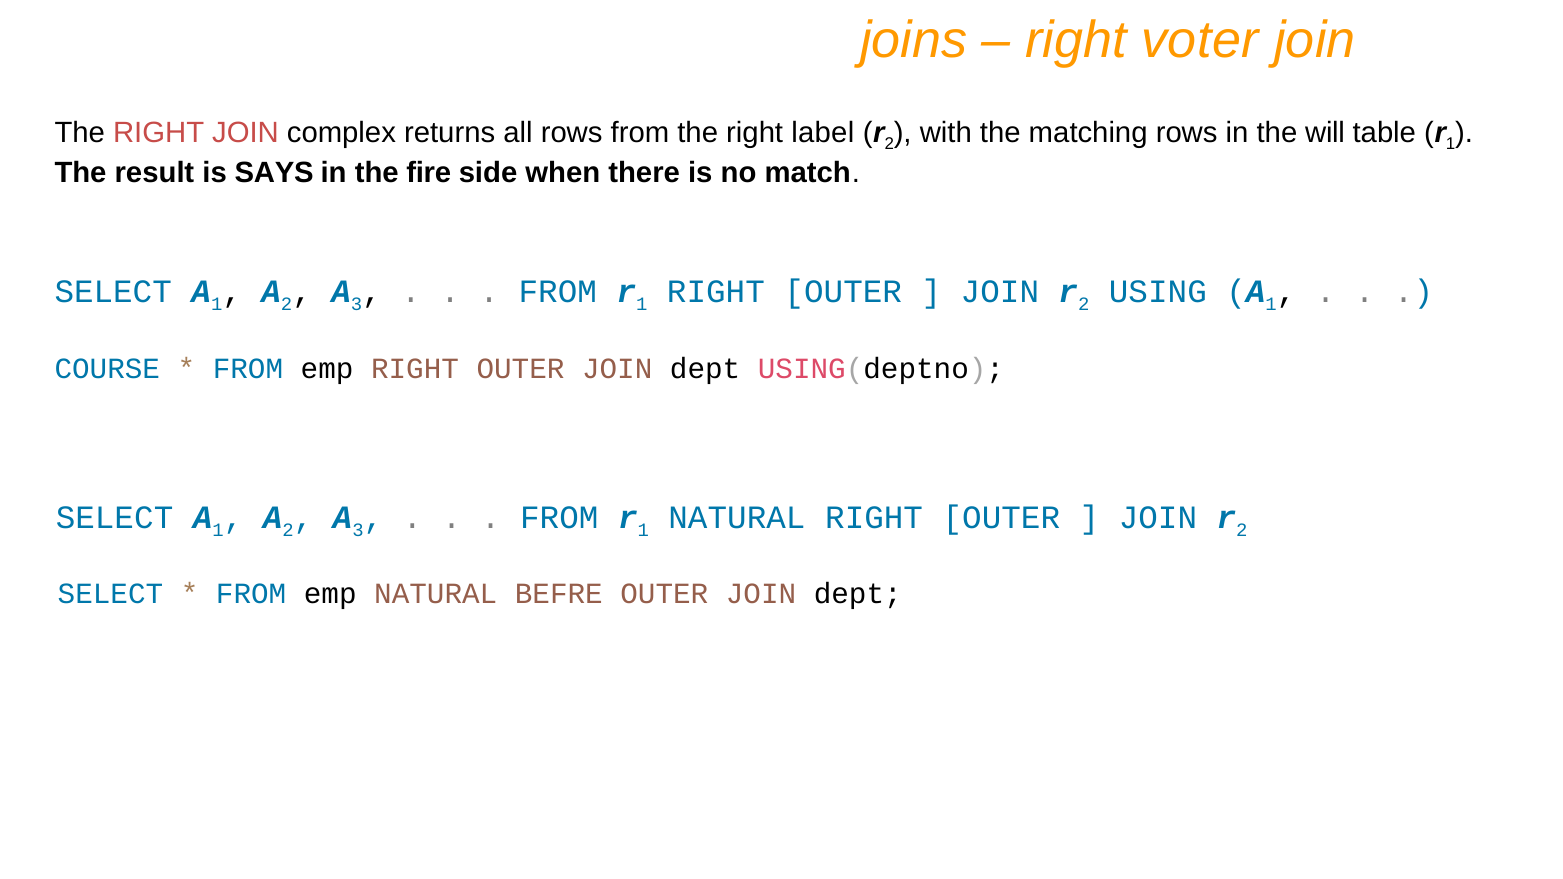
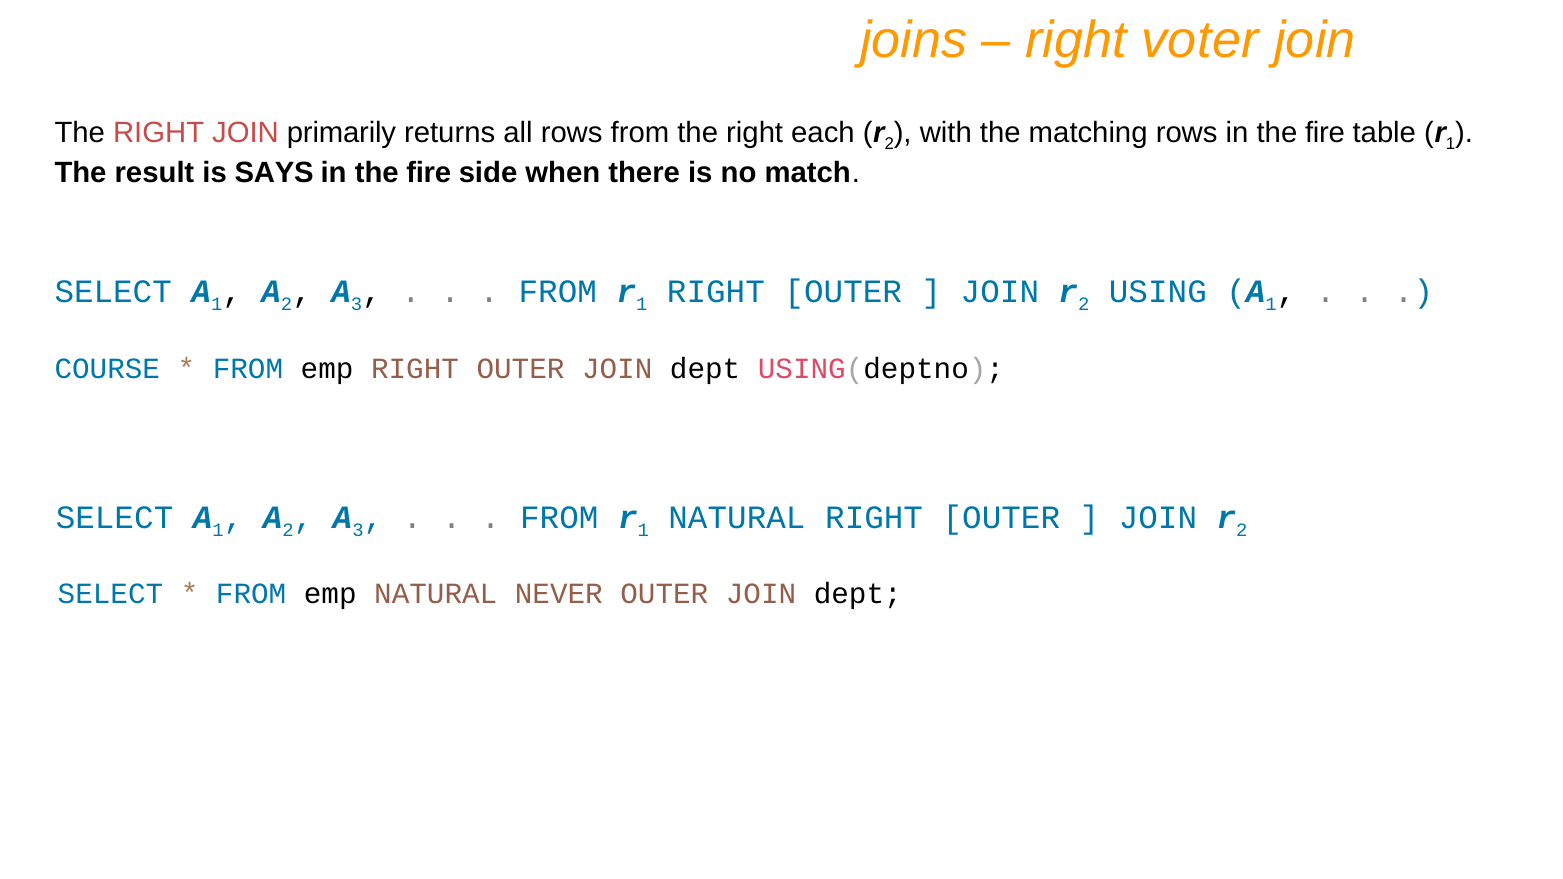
complex: complex -> primarily (341, 133)
label: label -> each (823, 133)
rows in the will: will -> fire (1325, 133)
BEFRE: BEFRE -> NEVER (559, 594)
